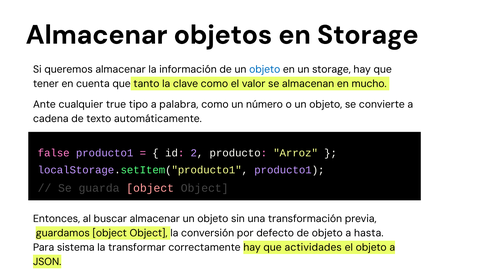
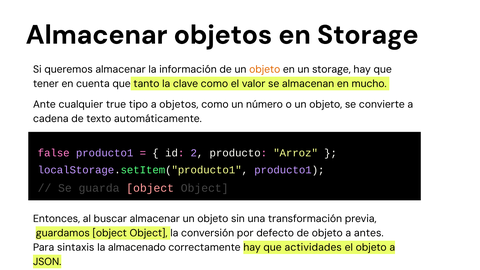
objeto colour: blue -> orange (265, 69)
a palabra: palabra -> objetos (179, 105)
hasta: hasta -> antes (369, 233)
sistema: sistema -> sintaxis (76, 247)
transformar: transformar -> almacenado (137, 247)
